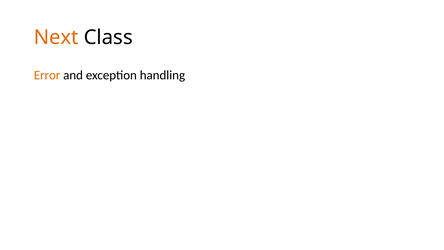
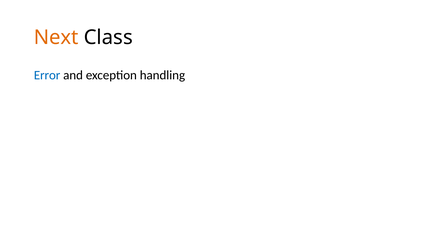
Error colour: orange -> blue (47, 75)
